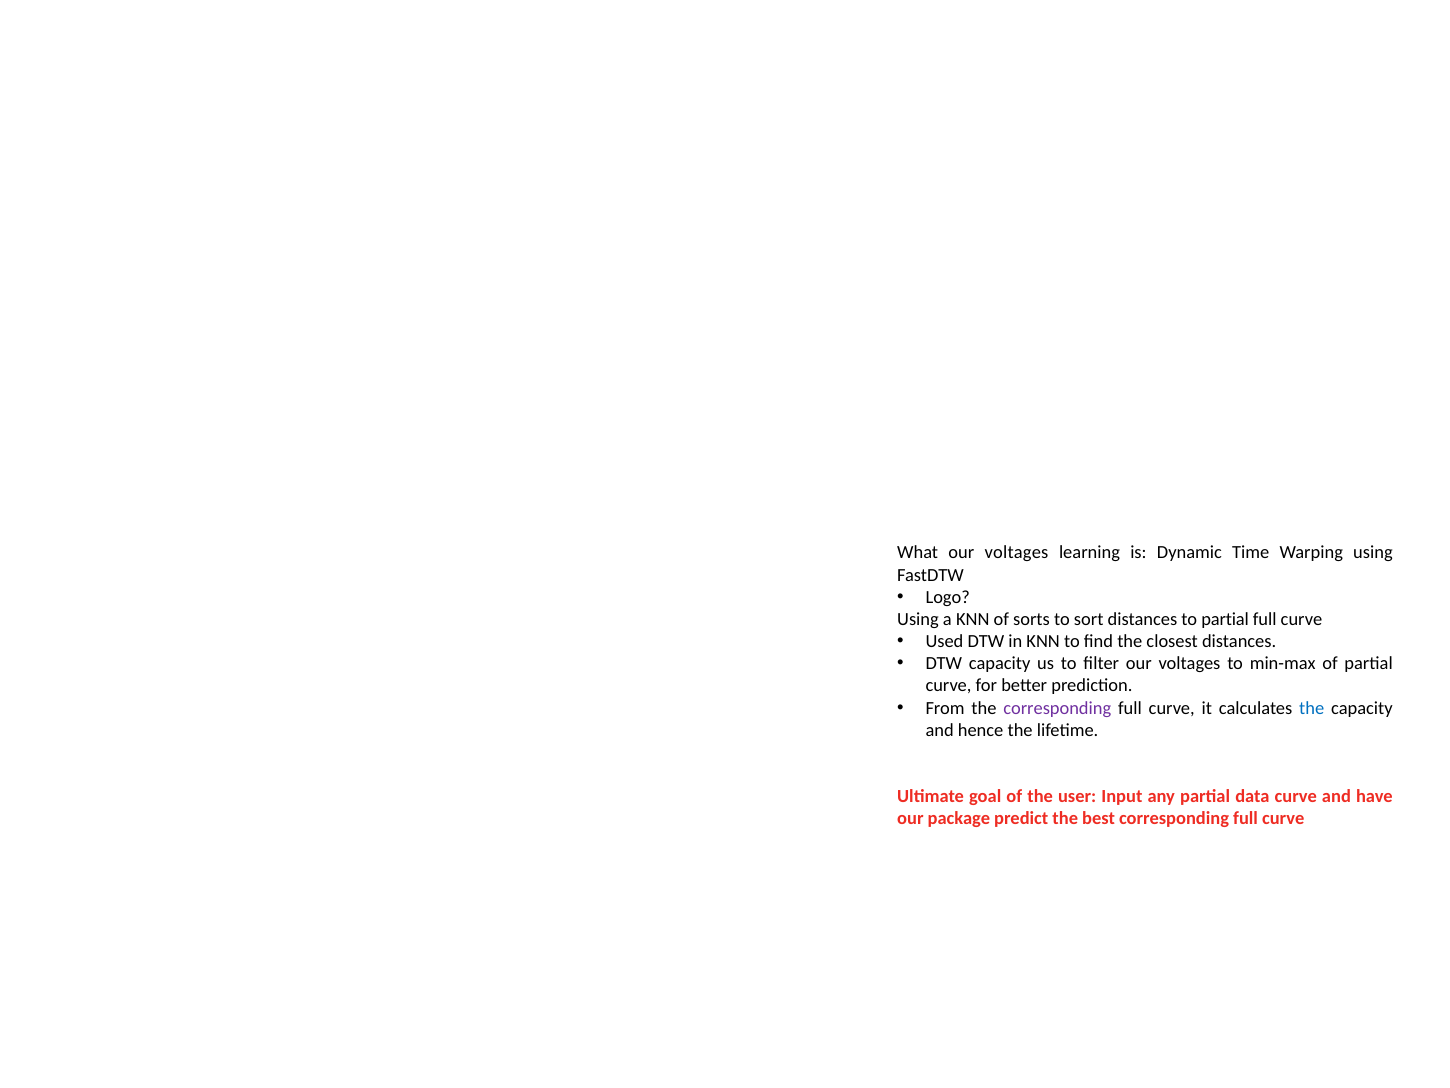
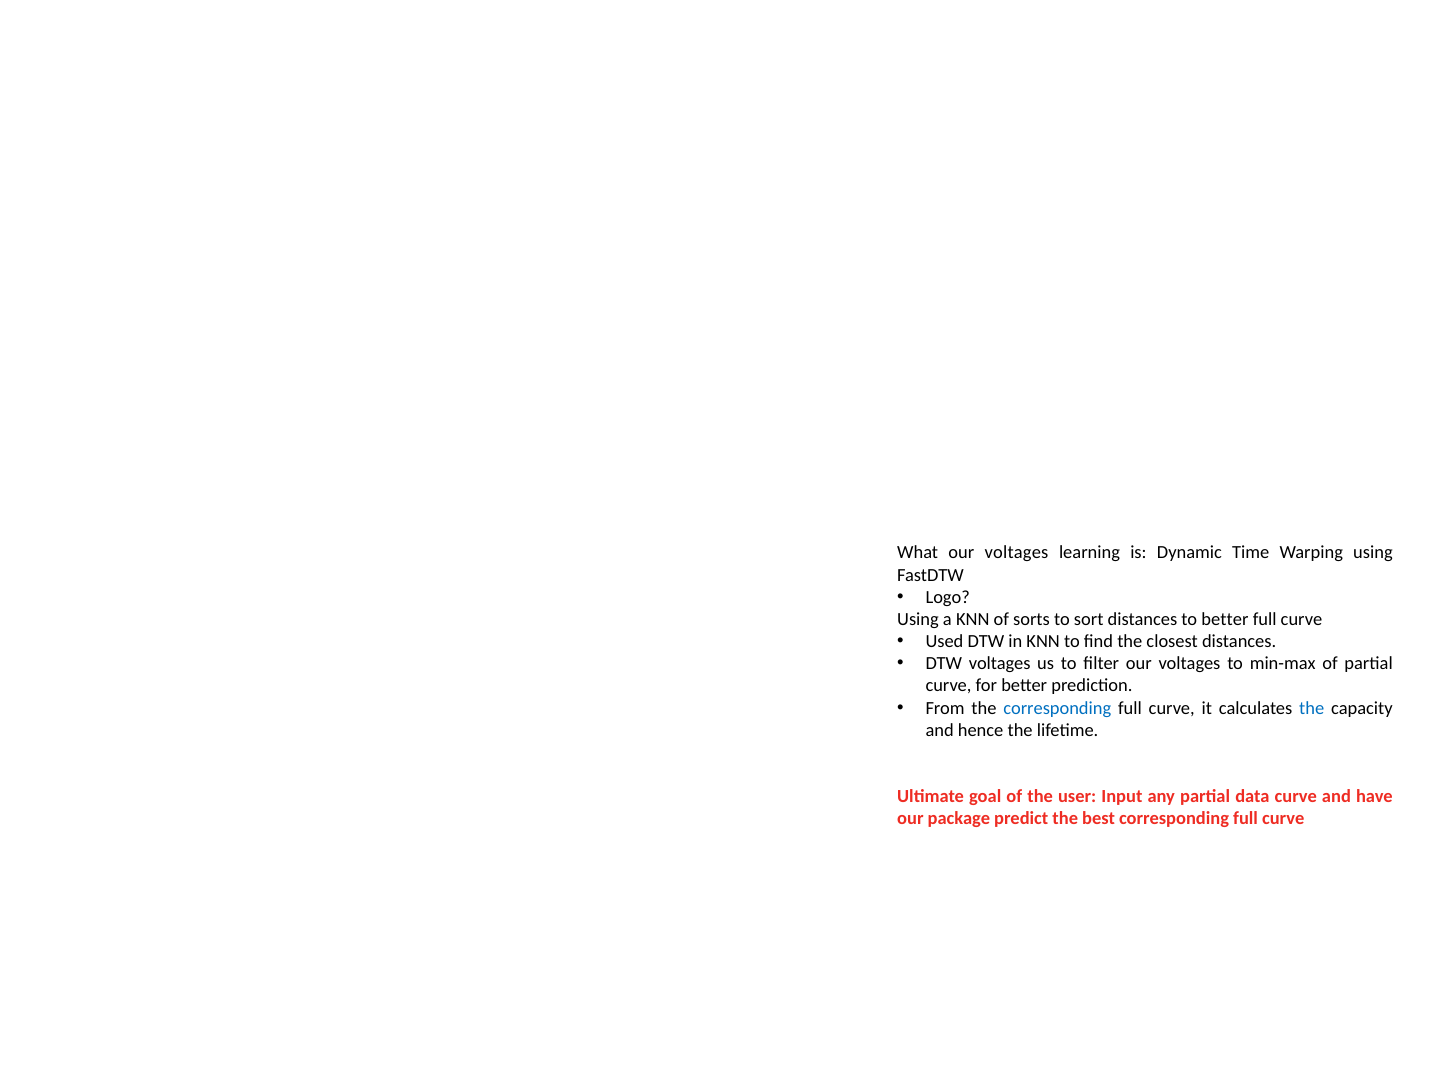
to partial: partial -> better (1225, 619)
DTW capacity: capacity -> voltages (1000, 663)
corresponding colour: purple -> blue (1057, 708)
